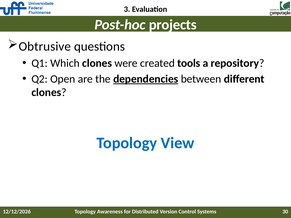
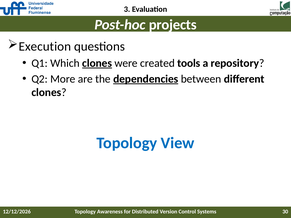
Obtrusive: Obtrusive -> Execution (45, 47)
clones underline: none -> present (97, 63)
Open: Open -> More (63, 79)
